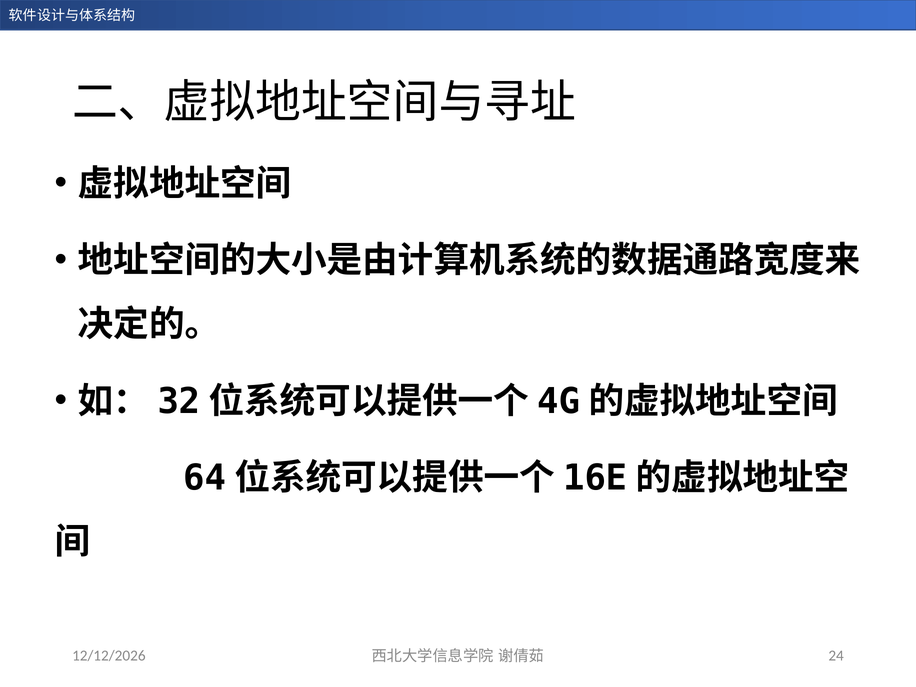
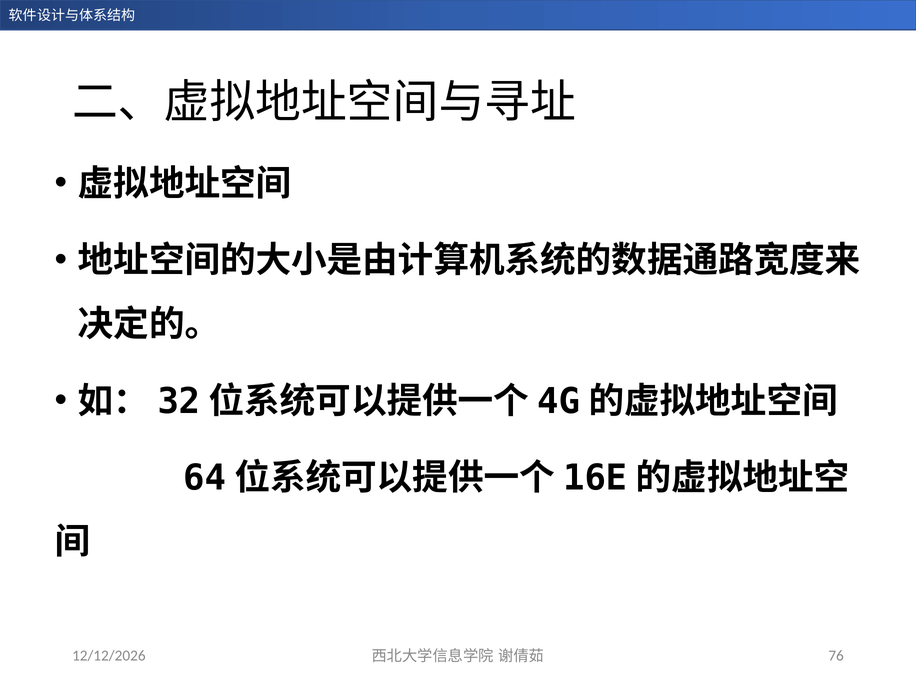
24: 24 -> 76 (836, 656)
